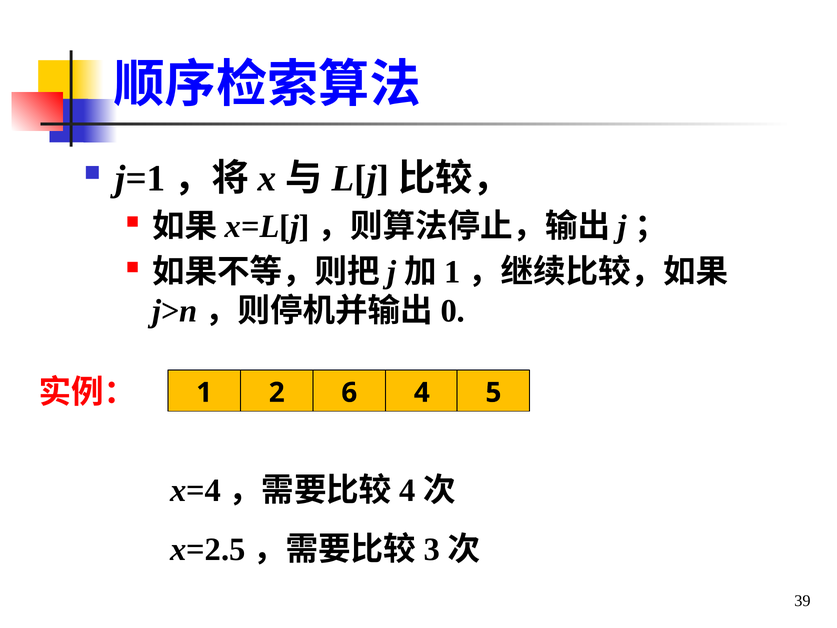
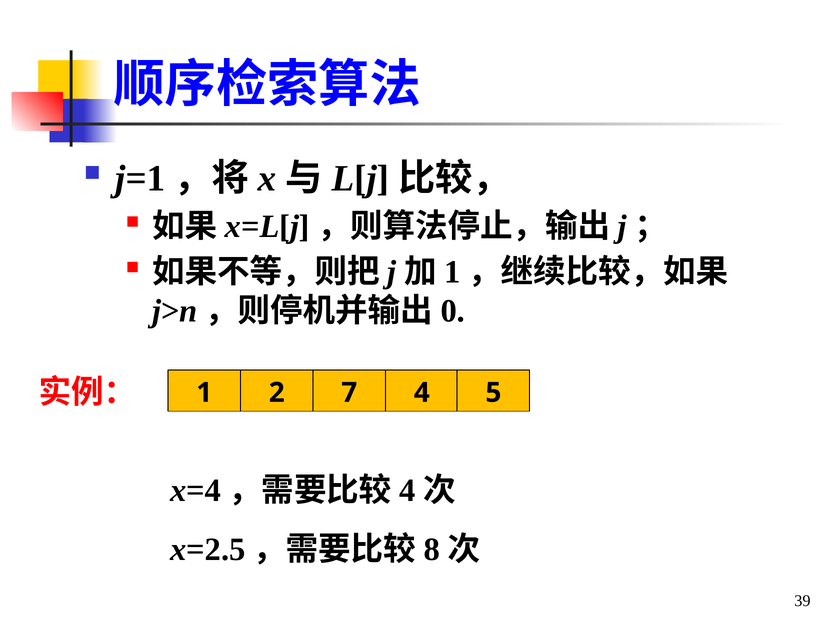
6: 6 -> 7 (349, 392)
3: 3 -> 8 (432, 549)
